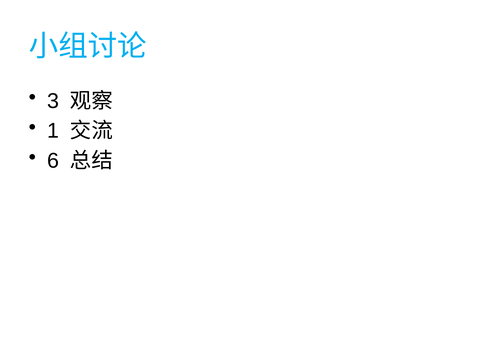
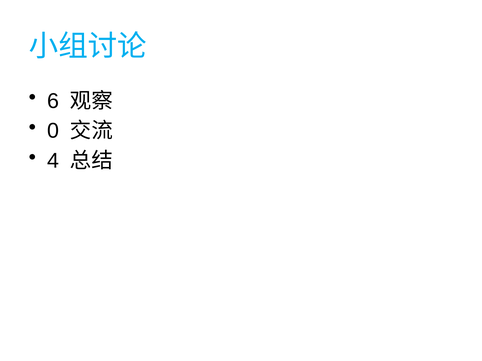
3: 3 -> 6 (53, 101)
1: 1 -> 0 (53, 131)
6: 6 -> 4 (53, 161)
